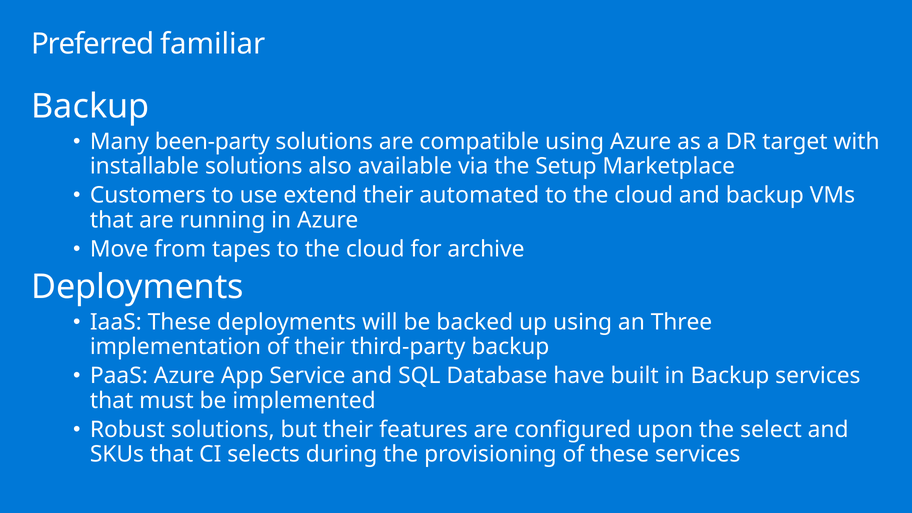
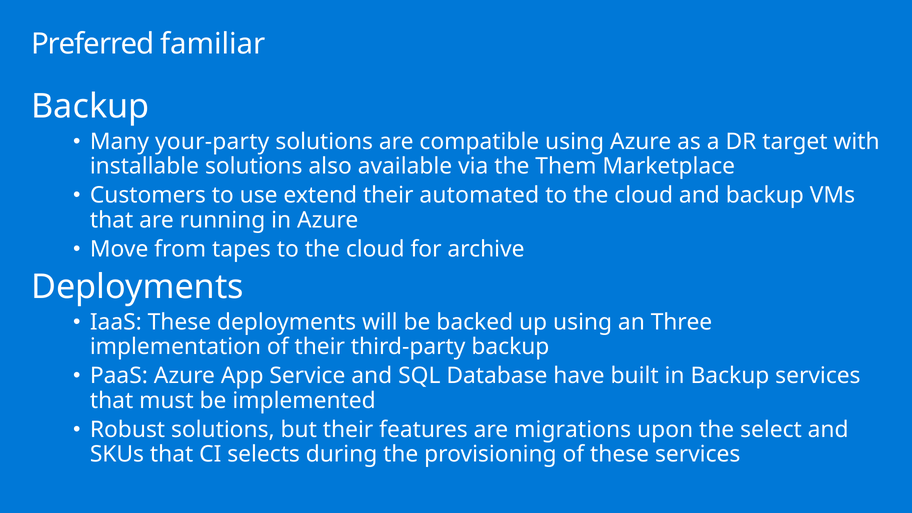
been-party: been-party -> your-party (212, 142)
Setup: Setup -> Them (566, 166)
configured: configured -> migrations (573, 430)
